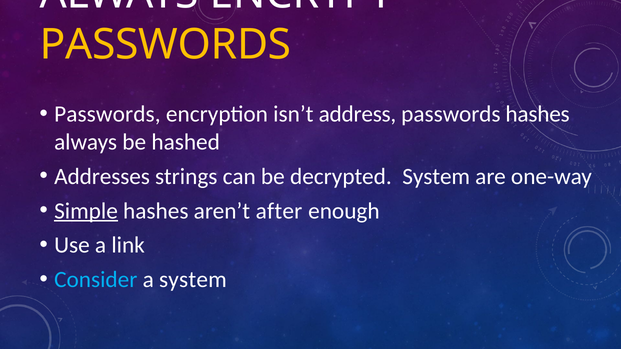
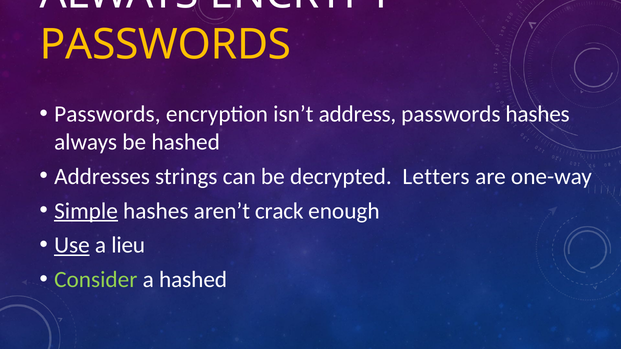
decrypted System: System -> Letters (436, 177)
after: after -> crack (279, 211)
Use underline: none -> present (72, 246)
link: link -> lieu (128, 246)
Consider colour: light blue -> light green (96, 280)
a system: system -> hashed (193, 280)
